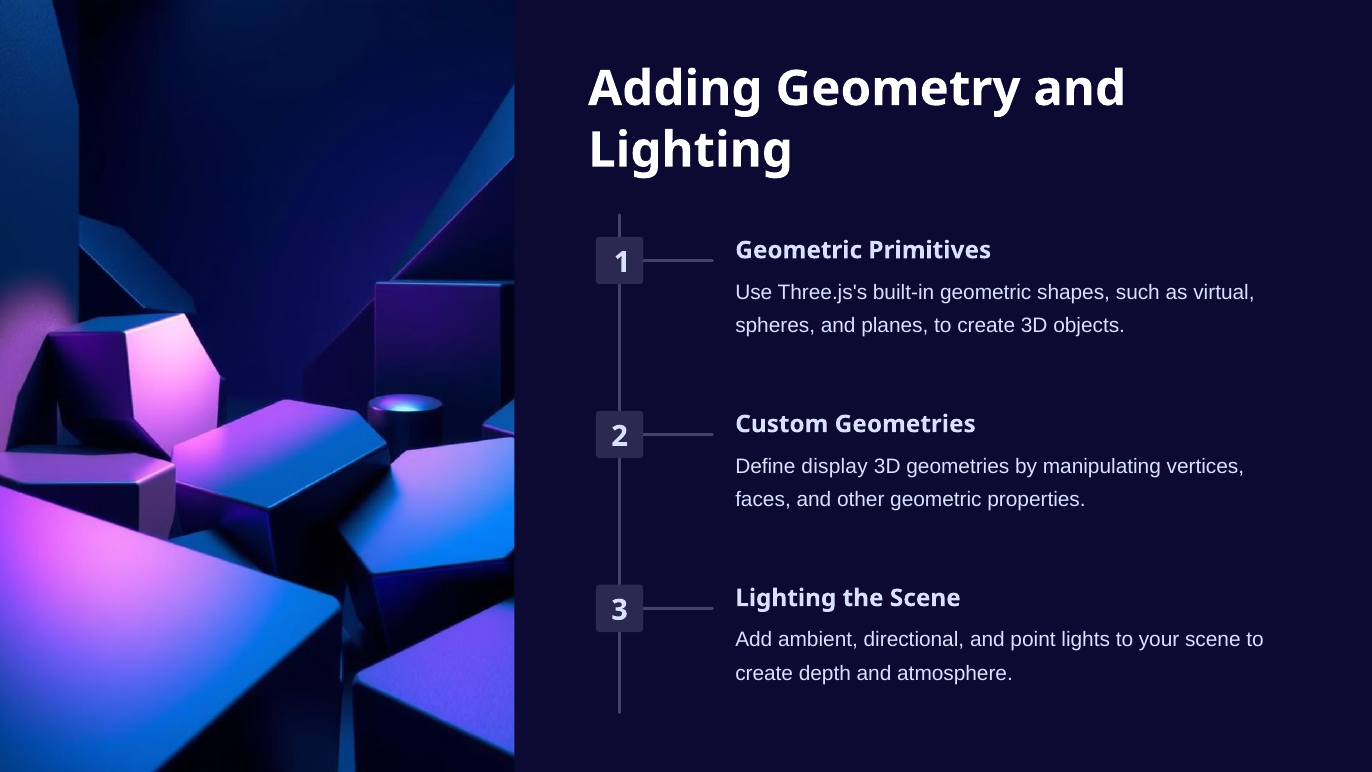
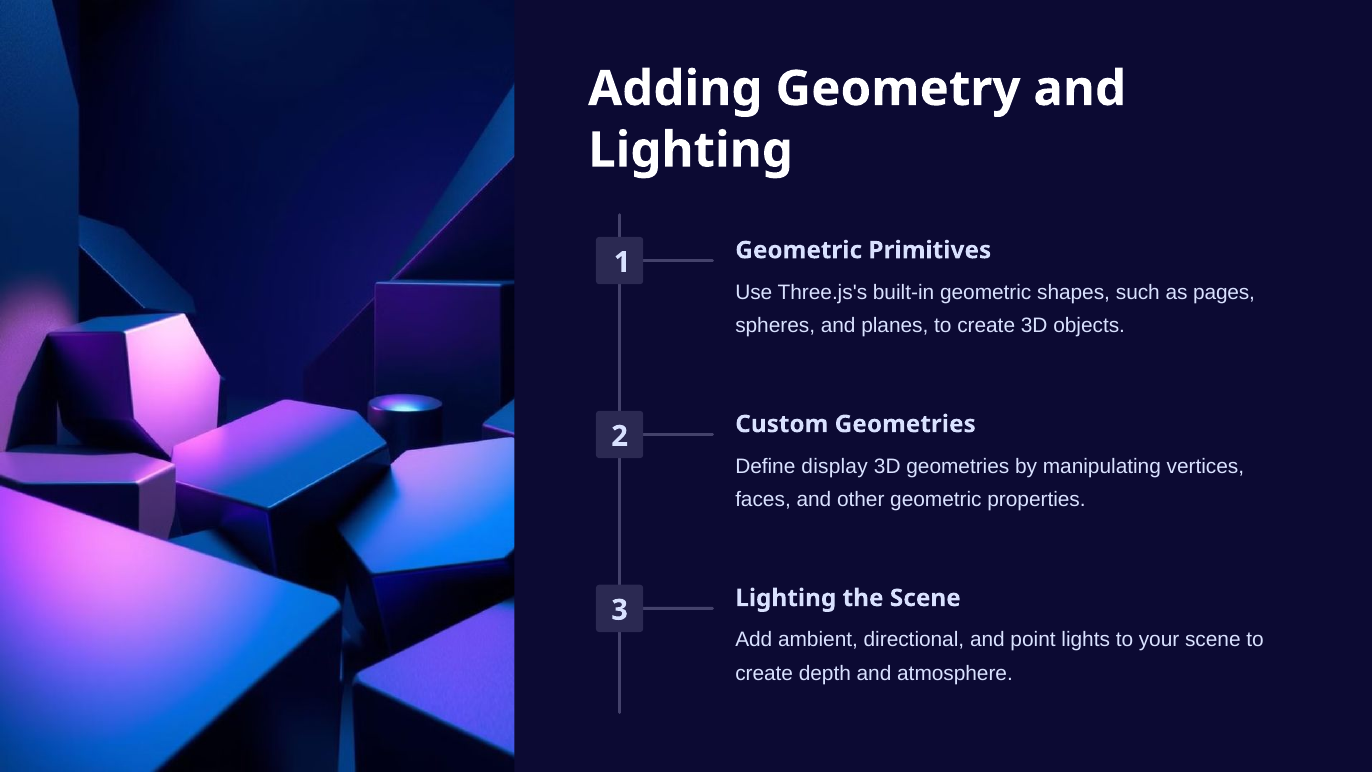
virtual: virtual -> pages (1224, 292)
